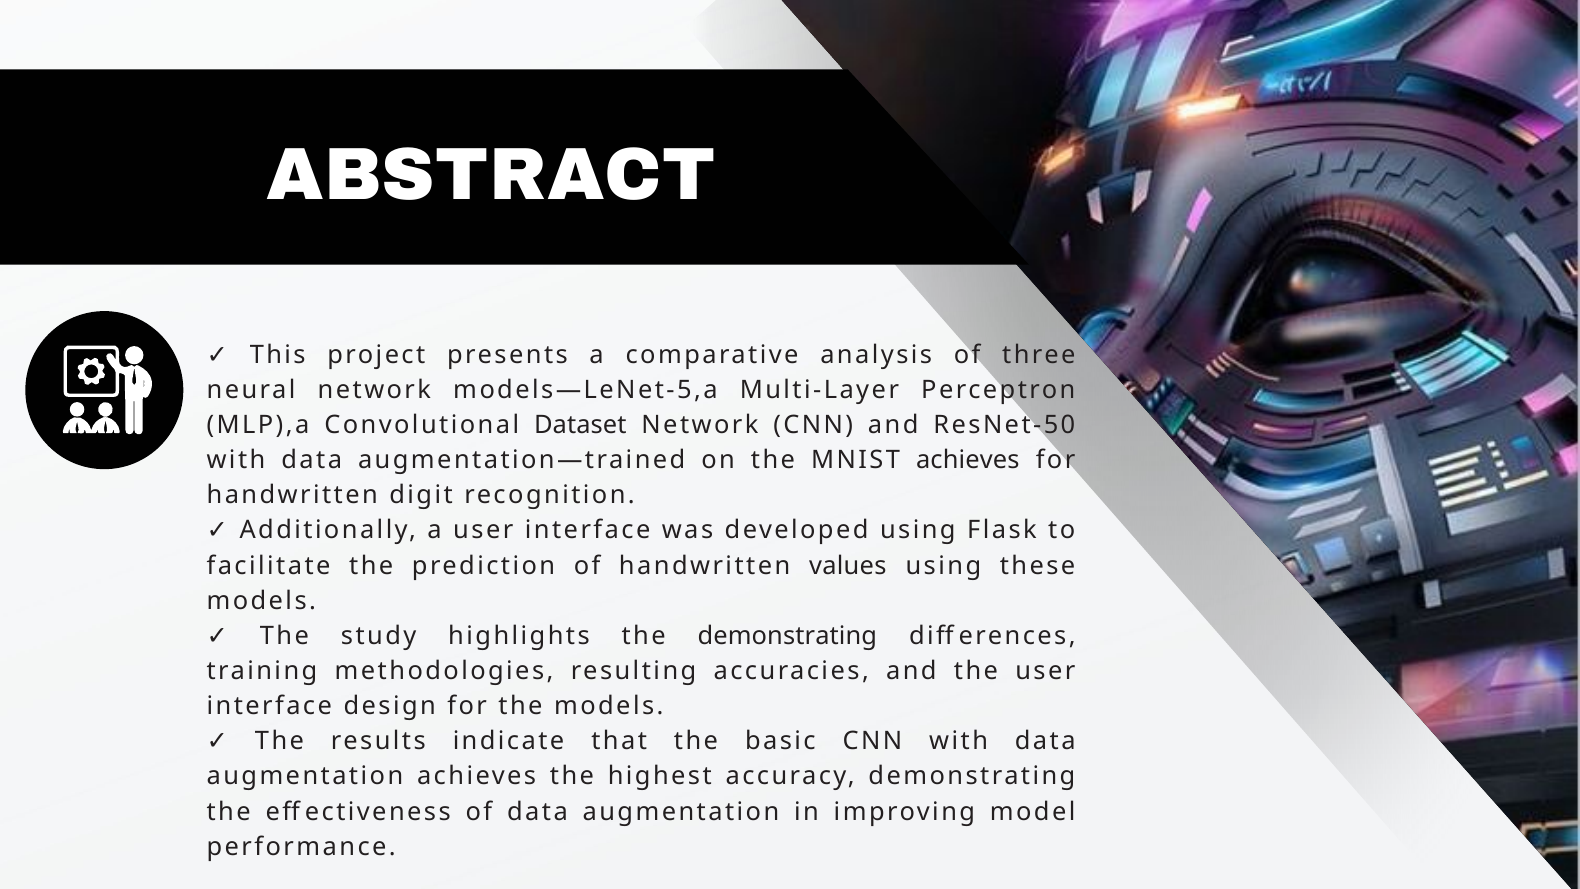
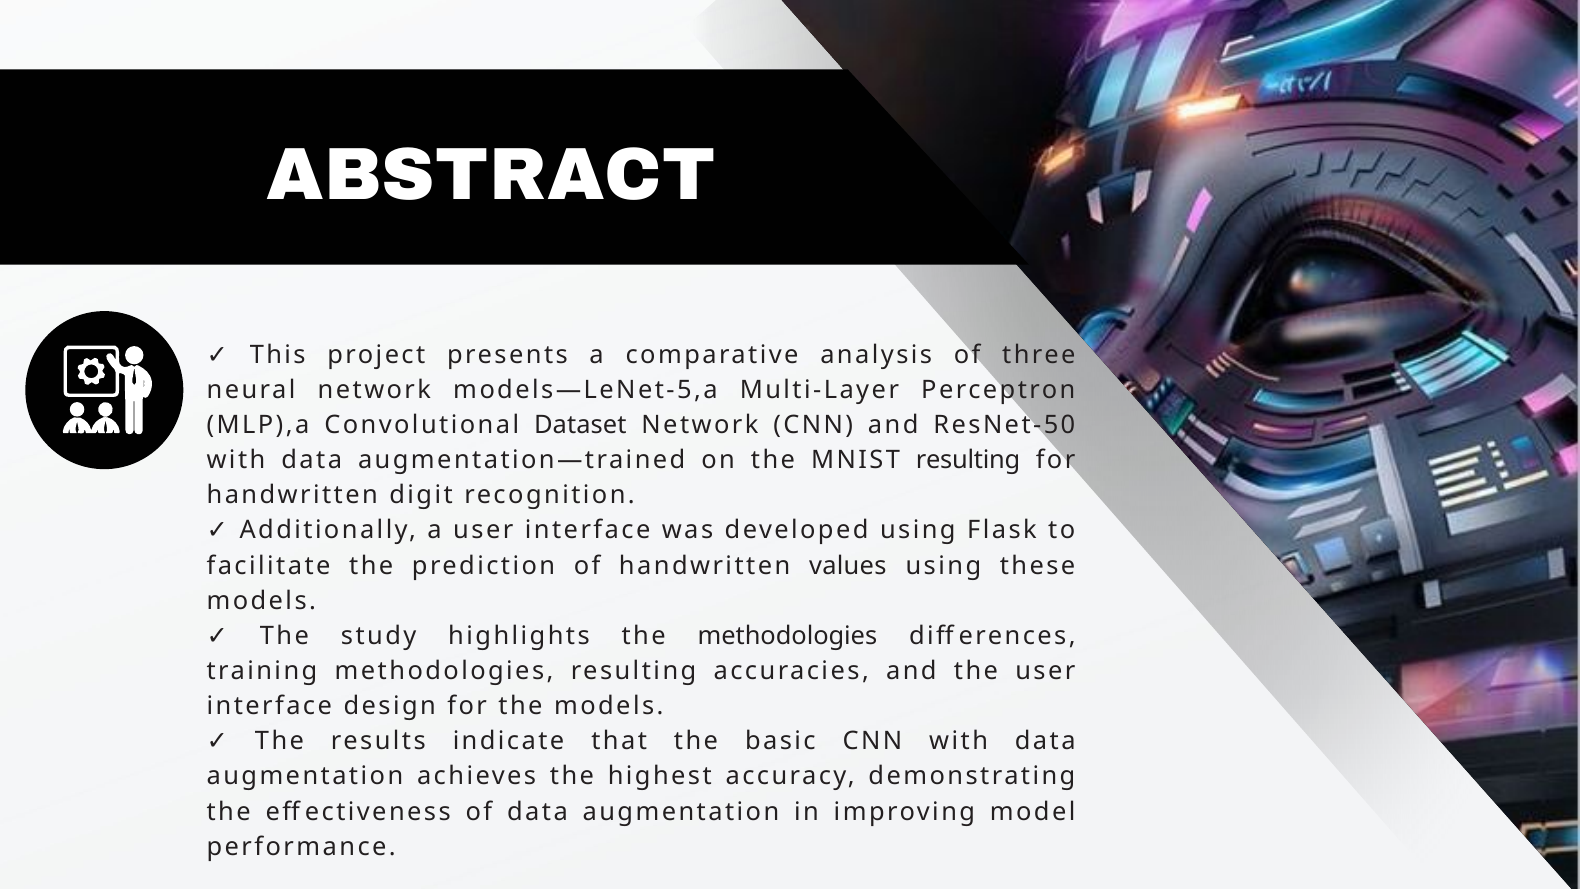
MNIST achieves: achieves -> resulting (968, 460)
the demonstrating: demonstrating -> methodologies (787, 636)
